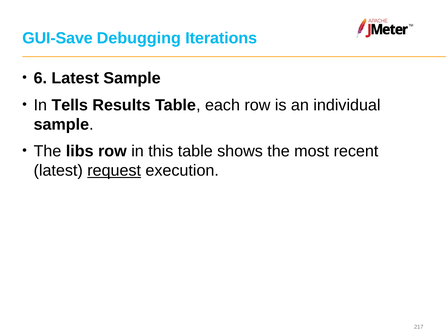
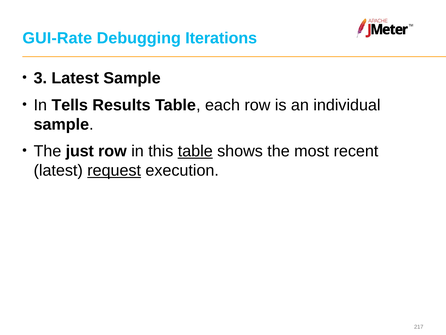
GUI-Save: GUI-Save -> GUI-Rate (57, 38)
6: 6 -> 3 (40, 78)
libs: libs -> just (80, 151)
table underline: none -> present (195, 151)
